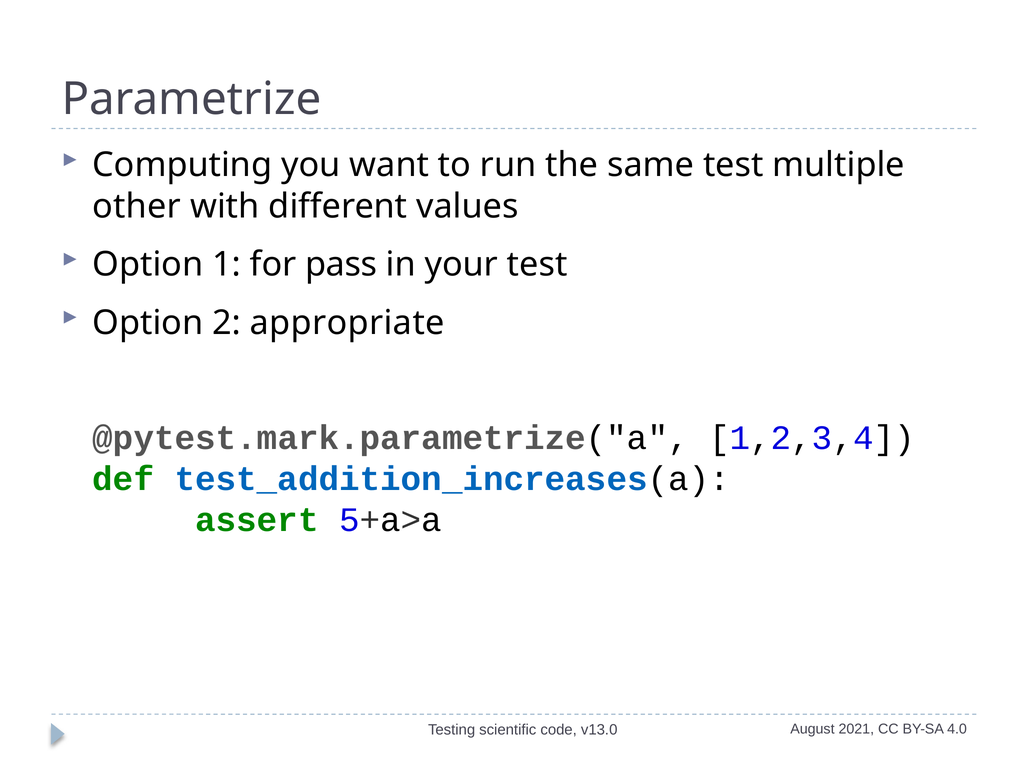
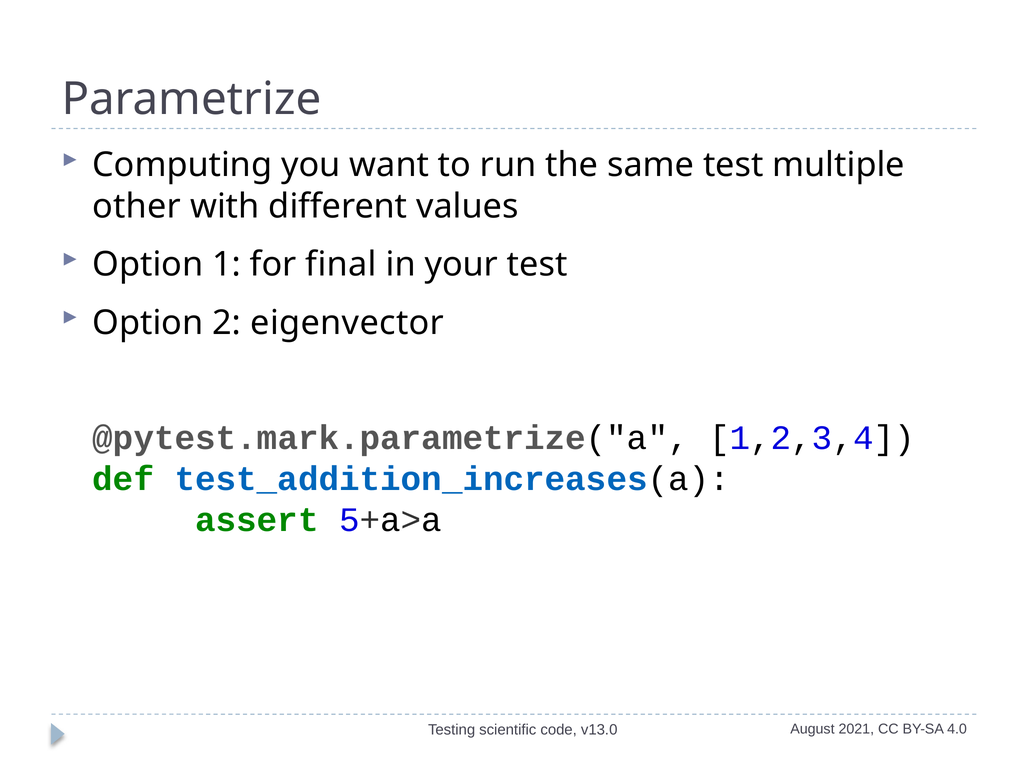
pass: pass -> final (341, 264)
appropriate: appropriate -> eigenvector (347, 323)
